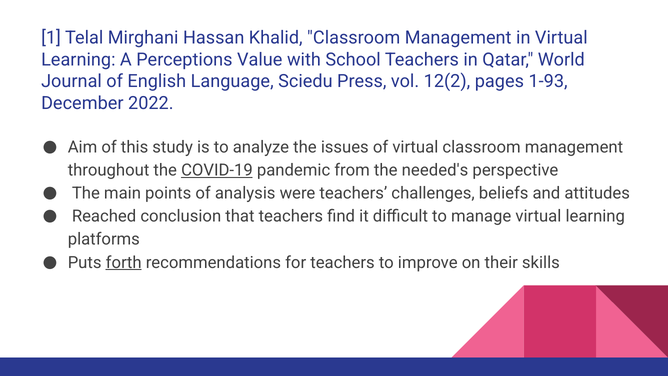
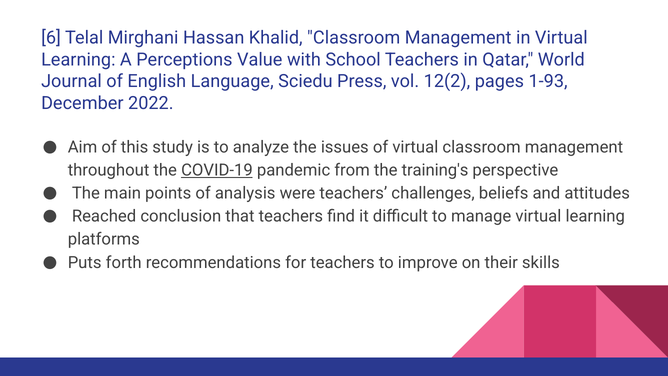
1: 1 -> 6 (51, 38)
needed's: needed's -> training's (435, 170)
forth underline: present -> none (124, 262)
